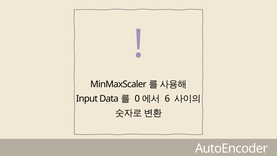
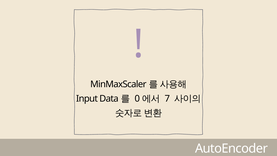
6: 6 -> 7 (167, 99)
